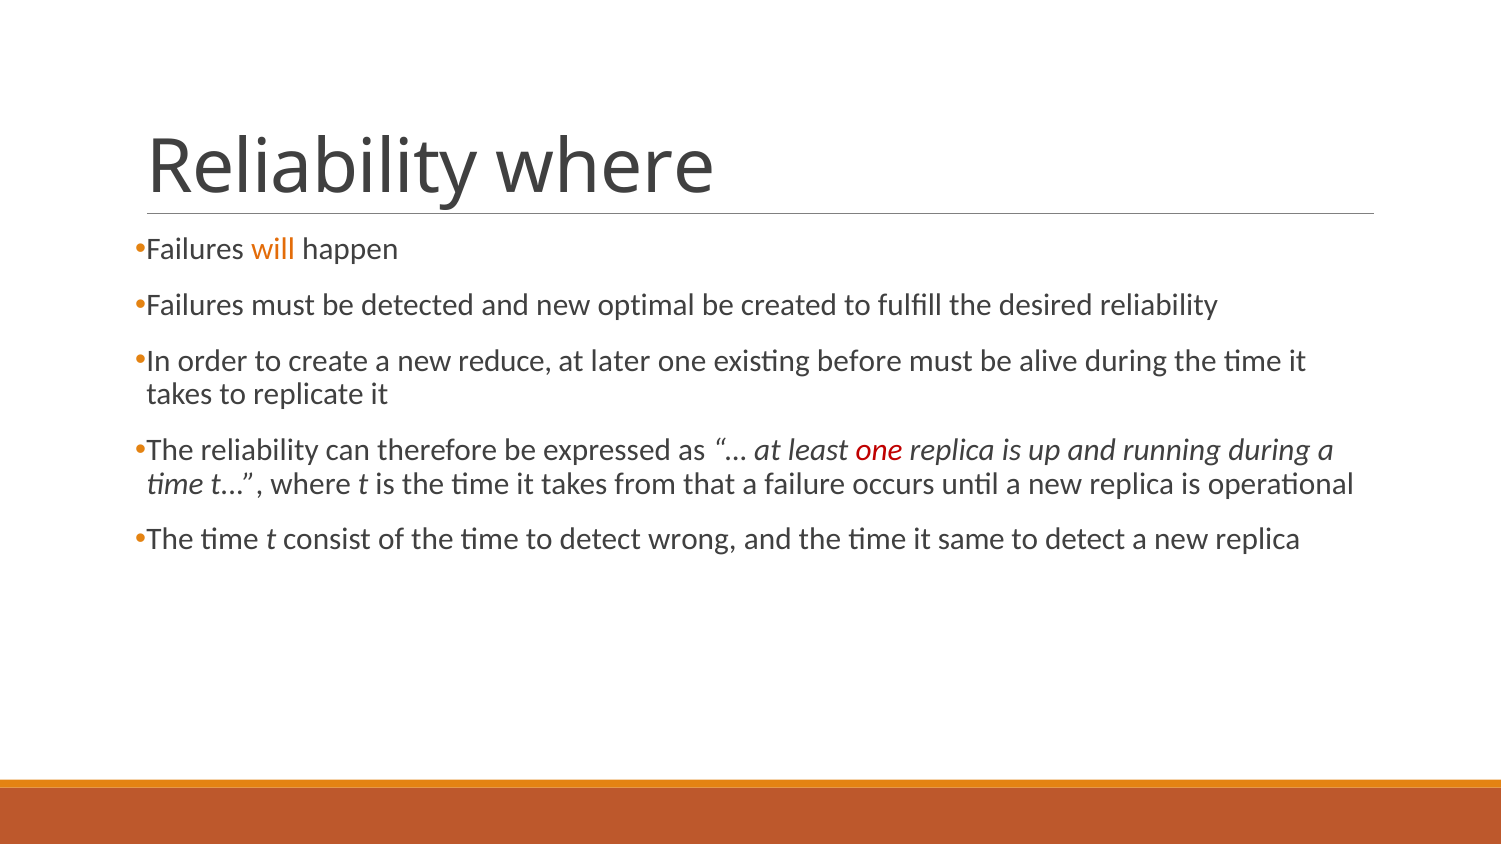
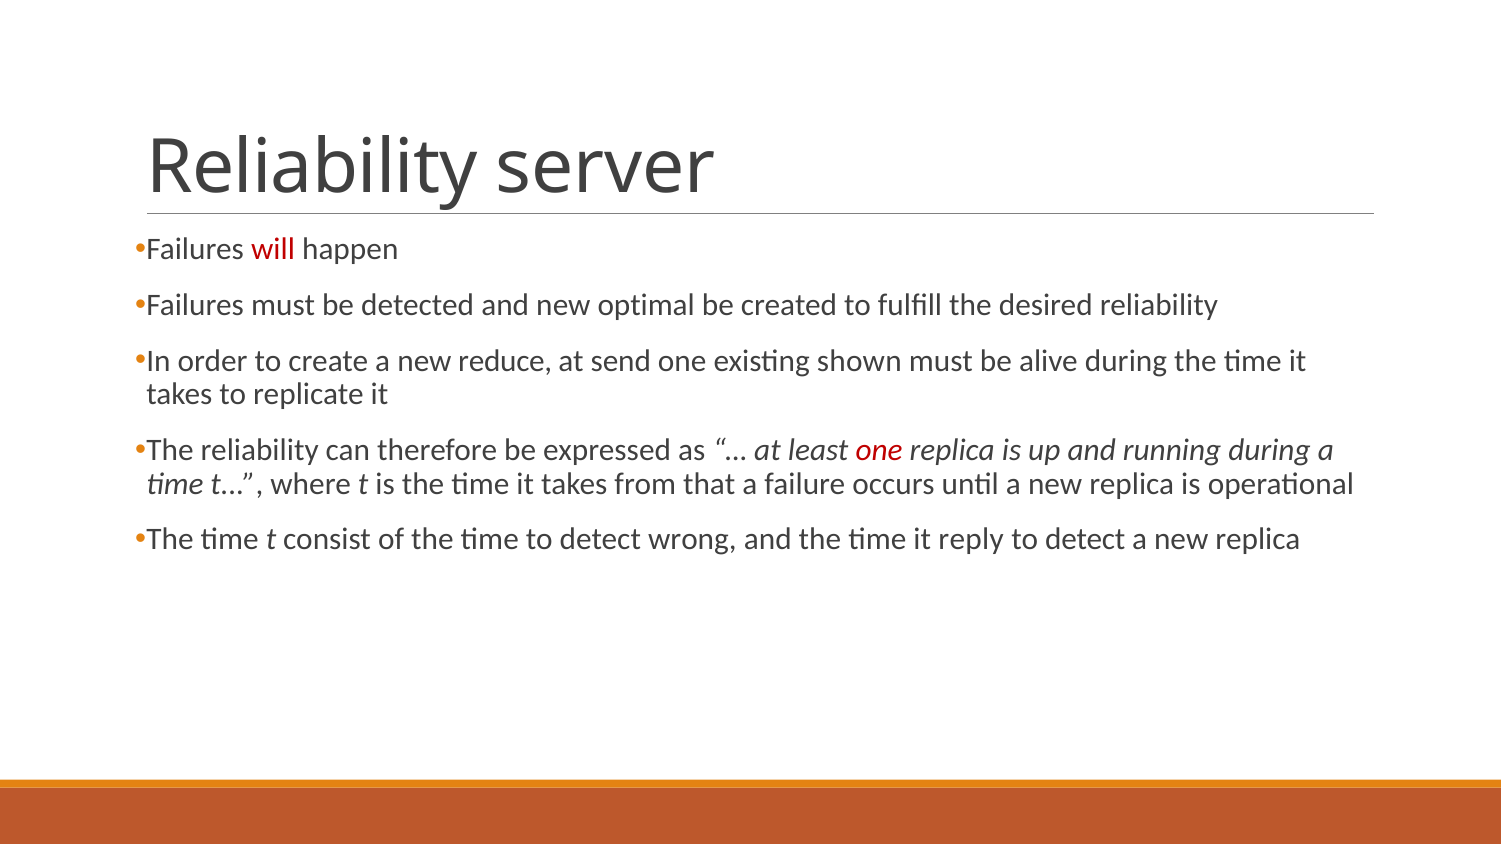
Reliability where: where -> server (606, 168)
will colour: orange -> red (273, 250)
later: later -> send (621, 361)
before: before -> shown (859, 361)
same: same -> reply (971, 540)
